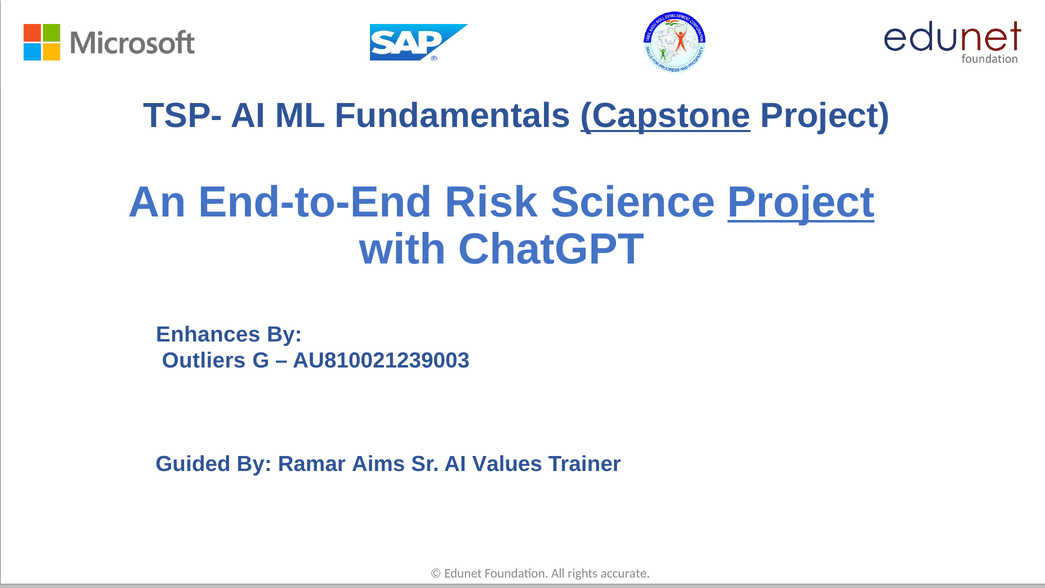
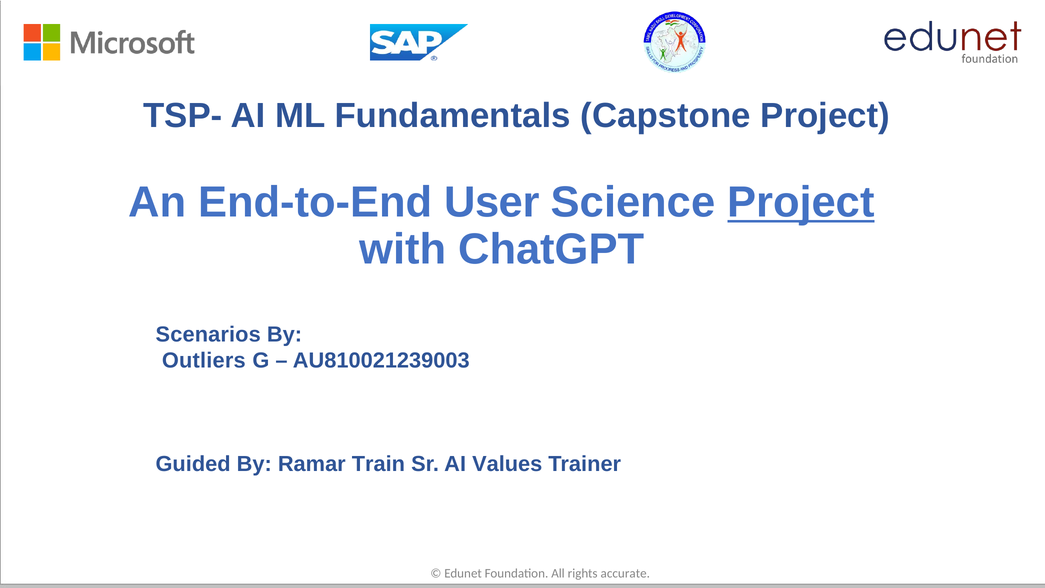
Capstone underline: present -> none (666, 116)
Risk: Risk -> User (492, 202)
Enhances: Enhances -> Scenarios (208, 334)
Aims: Aims -> Train (378, 464)
